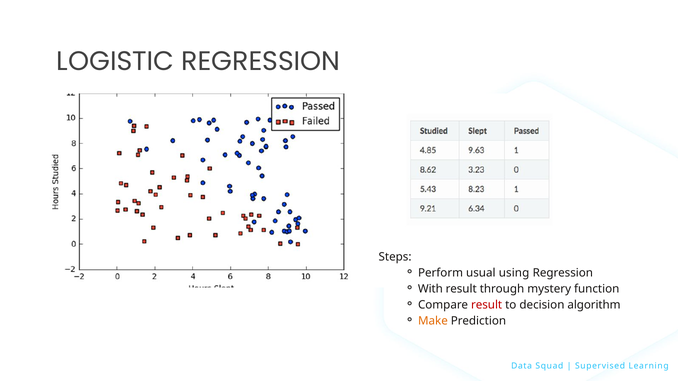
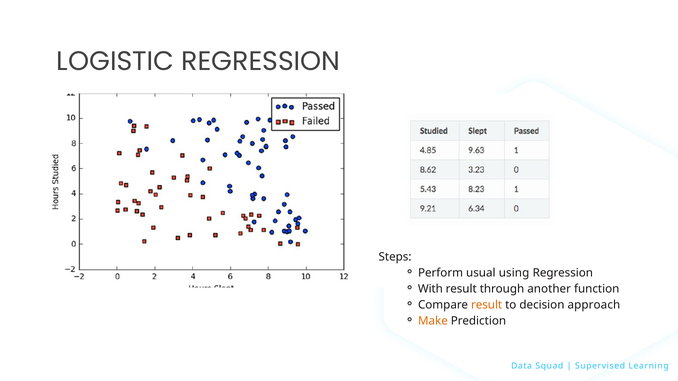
mystery: mystery -> another (549, 289)
result colour: red -> orange (487, 305)
algorithm: algorithm -> approach (594, 305)
